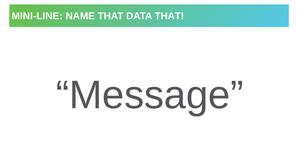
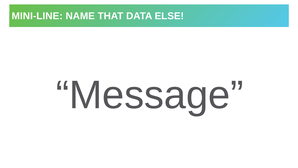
DATA THAT: THAT -> ELSE (169, 16)
